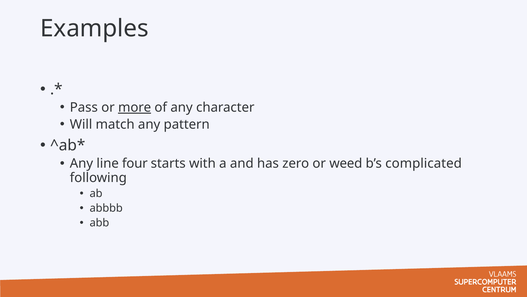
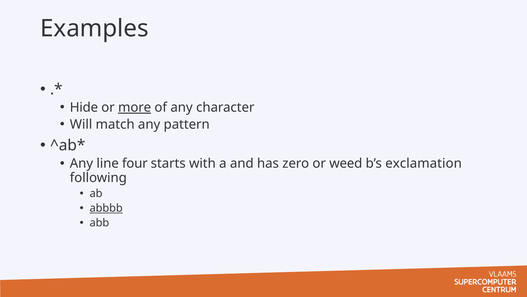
Pass: Pass -> Hide (84, 107)
complicated: complicated -> exclamation (424, 163)
abbbb underline: none -> present (106, 208)
